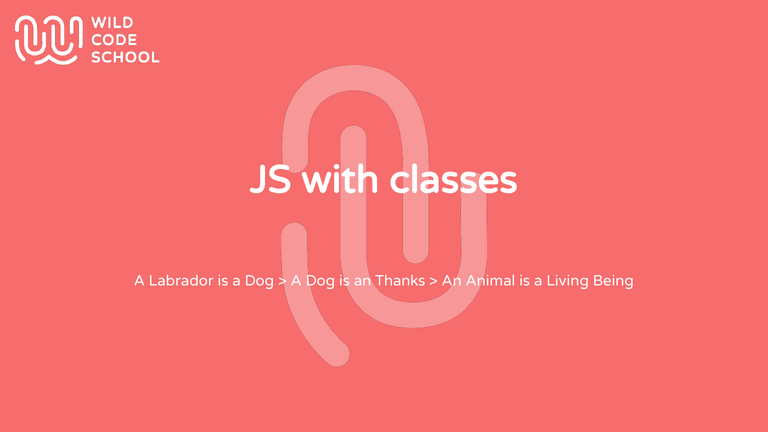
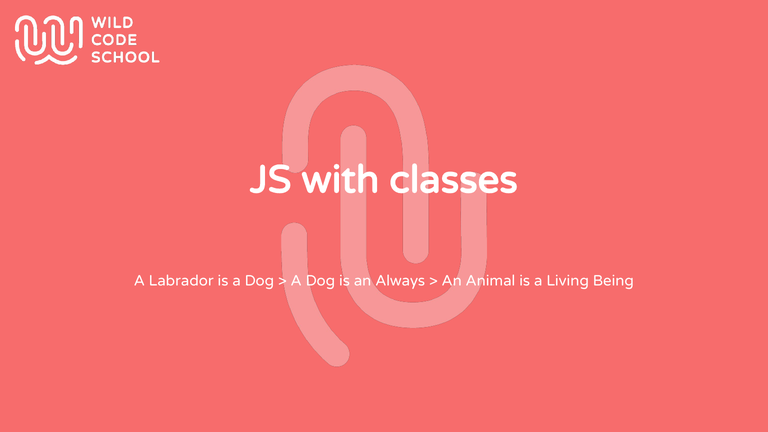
Thanks: Thanks -> Always (400, 281)
